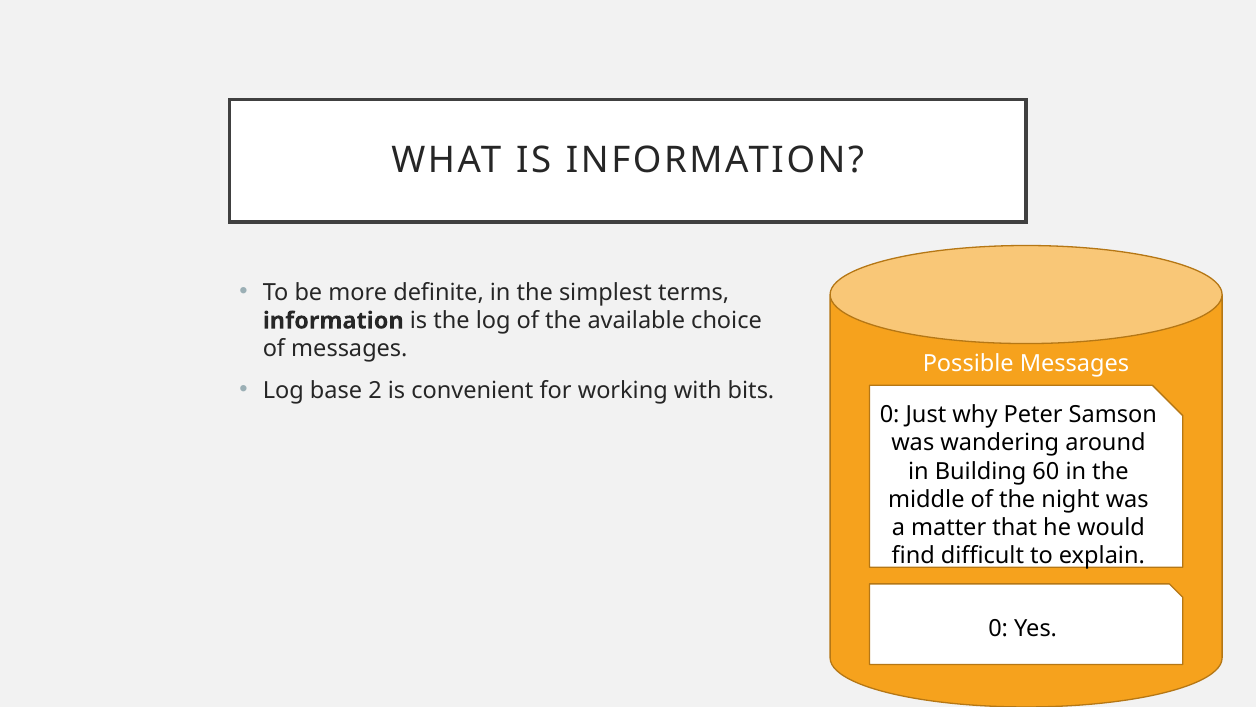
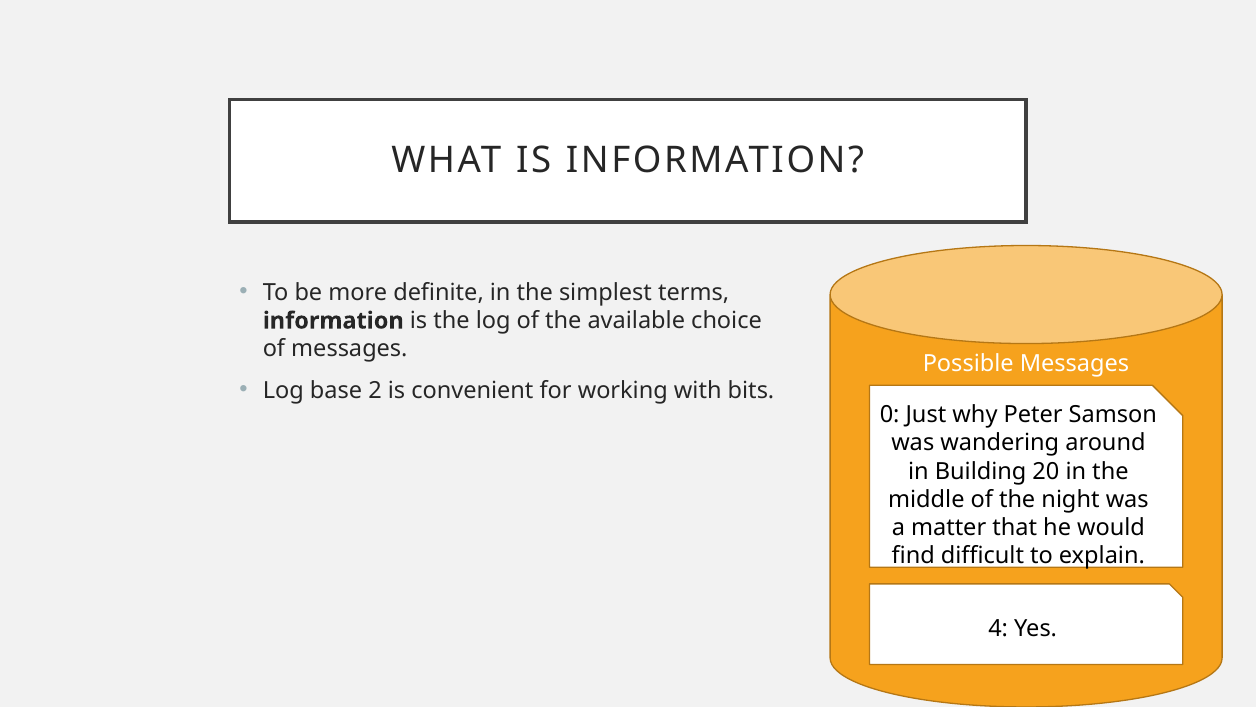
60: 60 -> 20 (1046, 471)
0: 0 -> 4 (998, 629)
